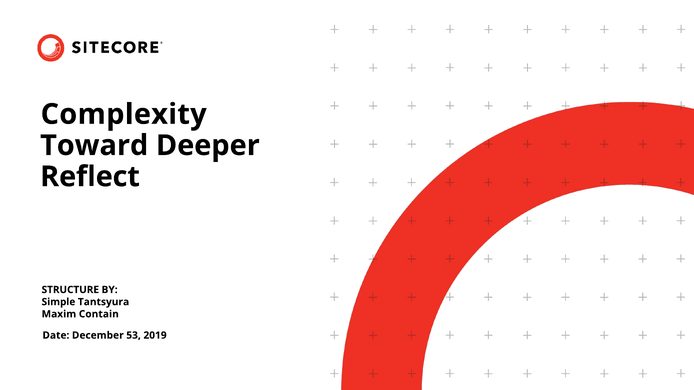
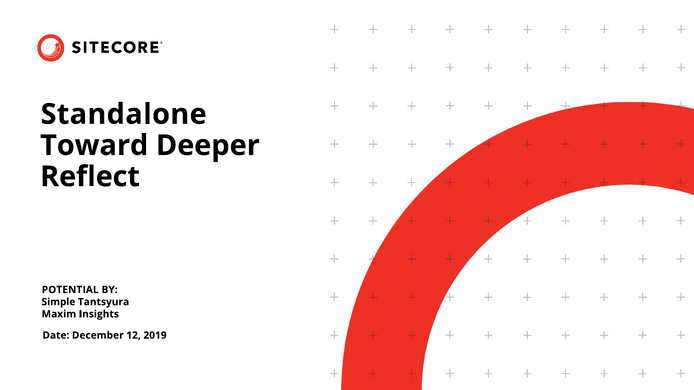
Complexity: Complexity -> Standalone (124, 114)
STRUCTURE: STRUCTURE -> POTENTIAL (70, 290)
Contain: Contain -> Insights (99, 314)
53: 53 -> 12 (134, 336)
